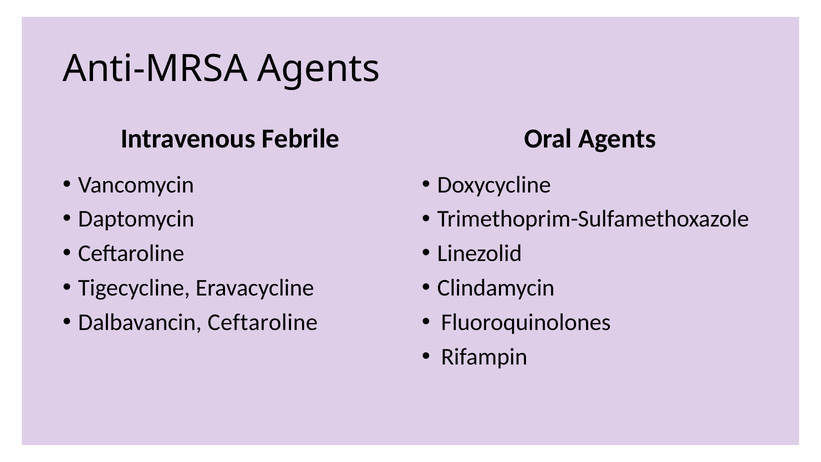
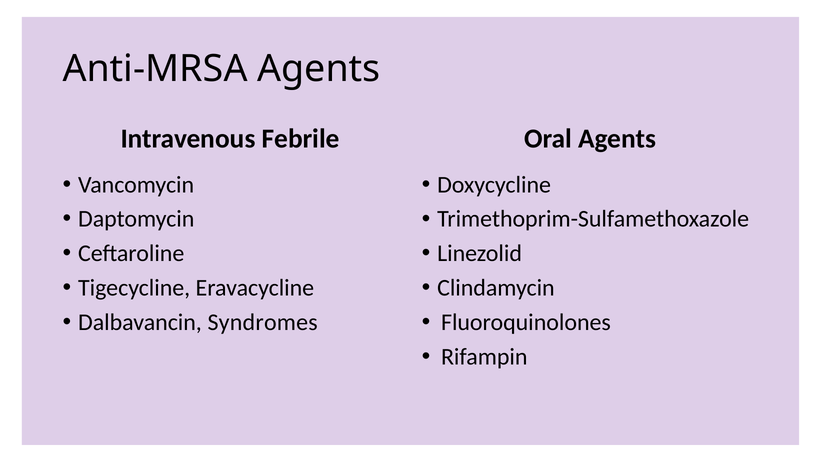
Dalbavancin Ceftaroline: Ceftaroline -> Syndromes (263, 322)
